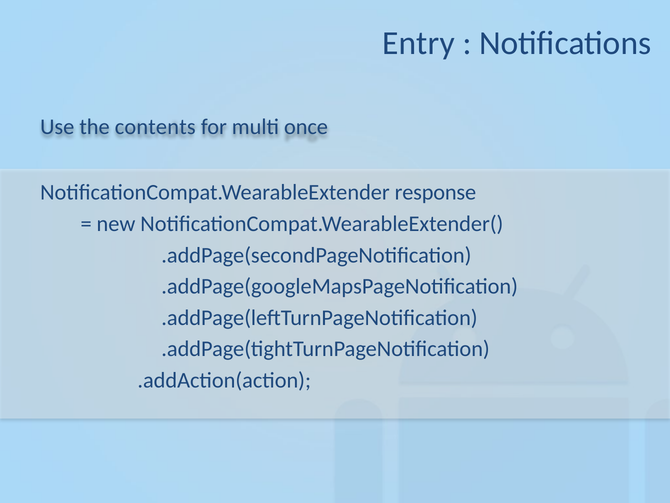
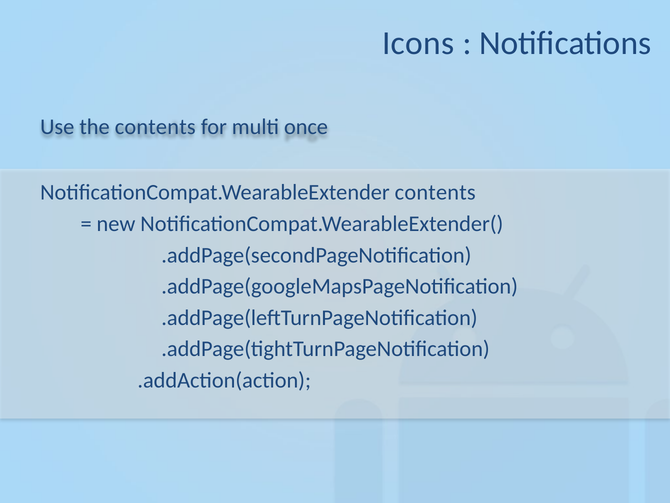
Entry: Entry -> Icons (418, 43)
NotificationCompat.WearableExtender response: response -> contents (435, 192)
